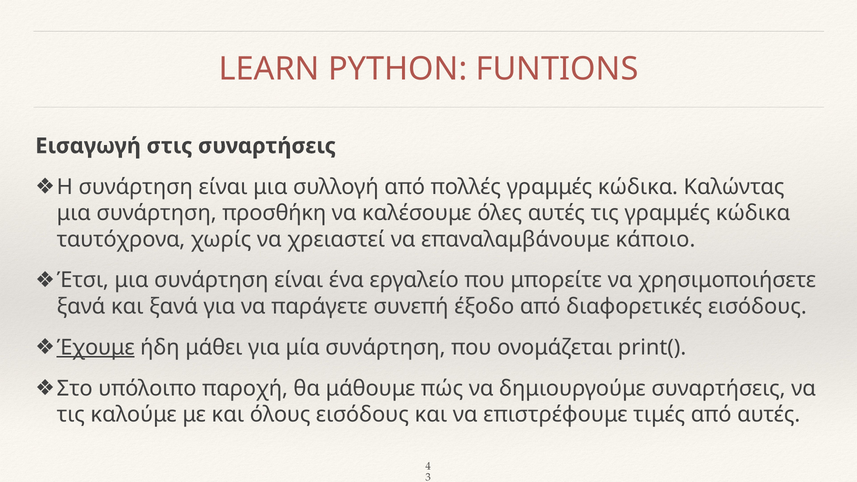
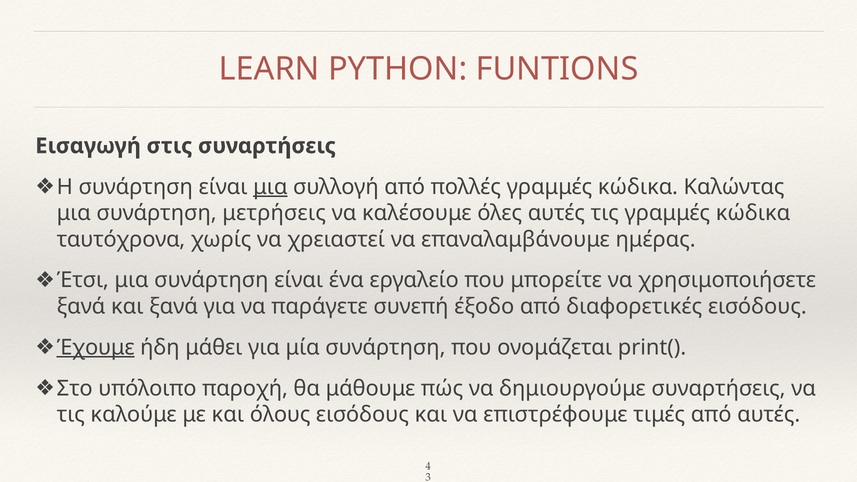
μια underline: none -> present (270, 187)
προσθήκη: προσθήκη -> μετρήσεις (274, 213)
κάποιο: κάποιο -> ημέρας (656, 239)
